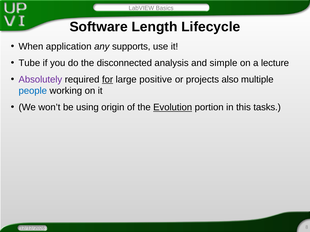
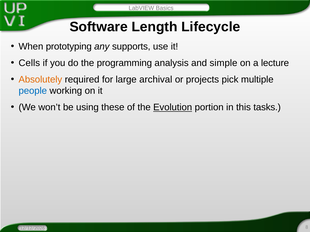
application: application -> prototyping (69, 47)
Tube: Tube -> Cells (29, 63)
disconnected: disconnected -> programming (124, 63)
Absolutely colour: purple -> orange (40, 80)
for underline: present -> none (108, 80)
positive: positive -> archival (156, 80)
also: also -> pick (230, 80)
origin: origin -> these (113, 108)
